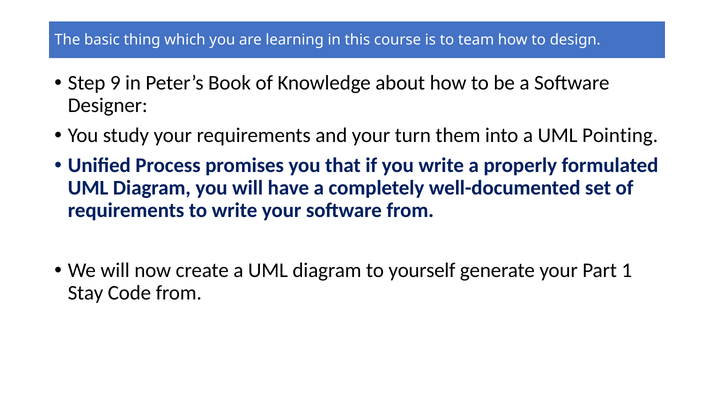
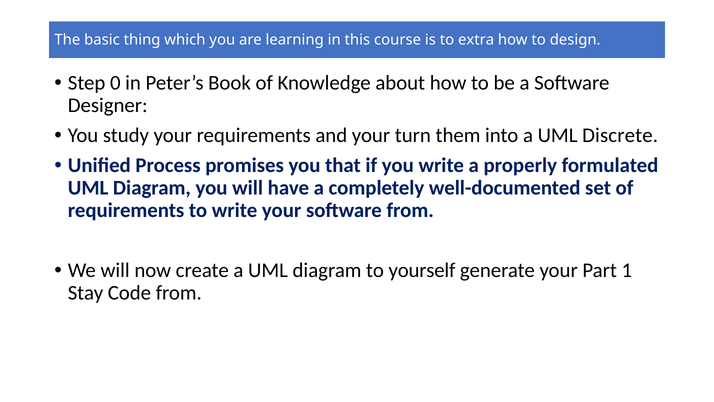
team: team -> extra (476, 40)
9: 9 -> 0 (115, 83)
Pointing: Pointing -> Discrete (620, 135)
